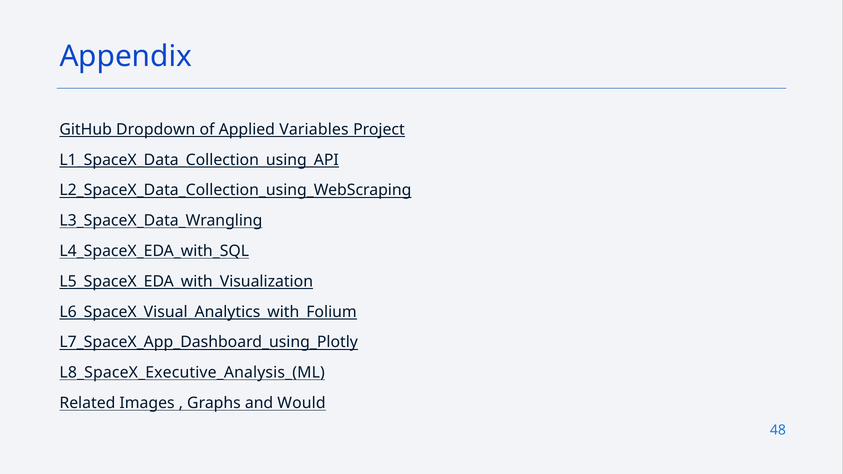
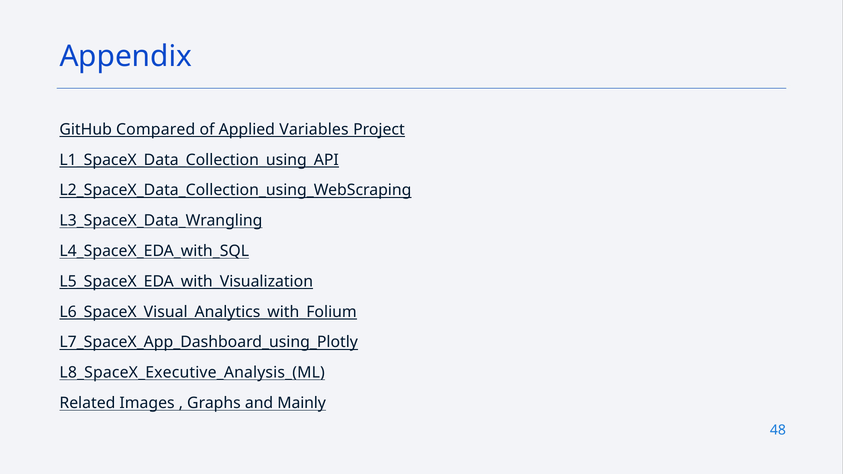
Dropdown: Dropdown -> Compared (156, 129)
Would: Would -> Mainly (302, 403)
